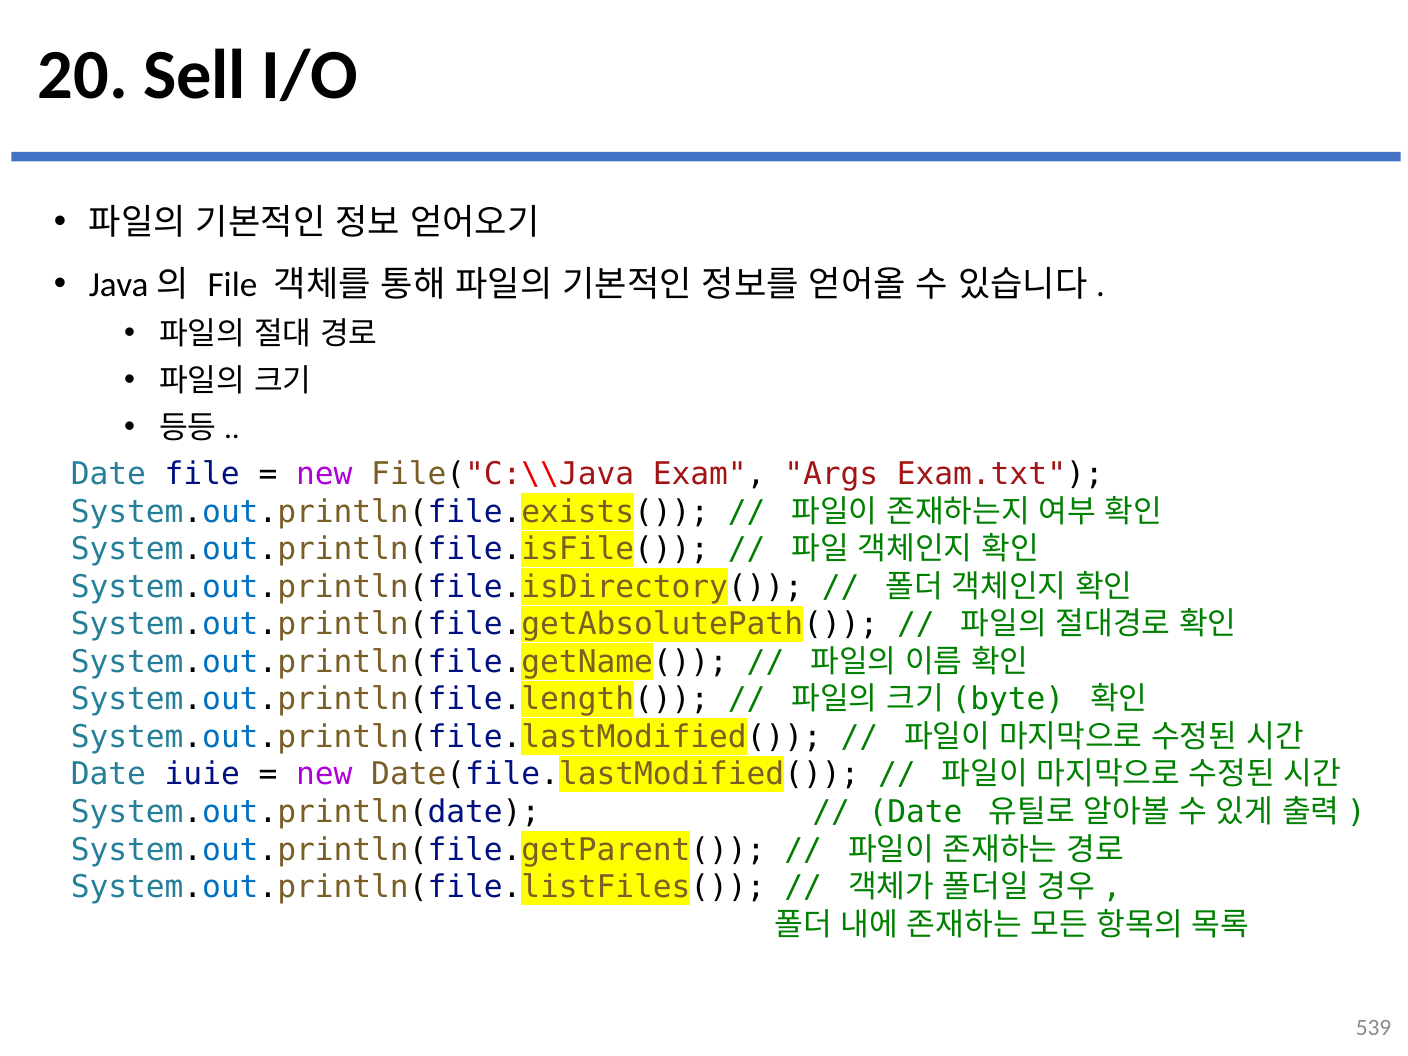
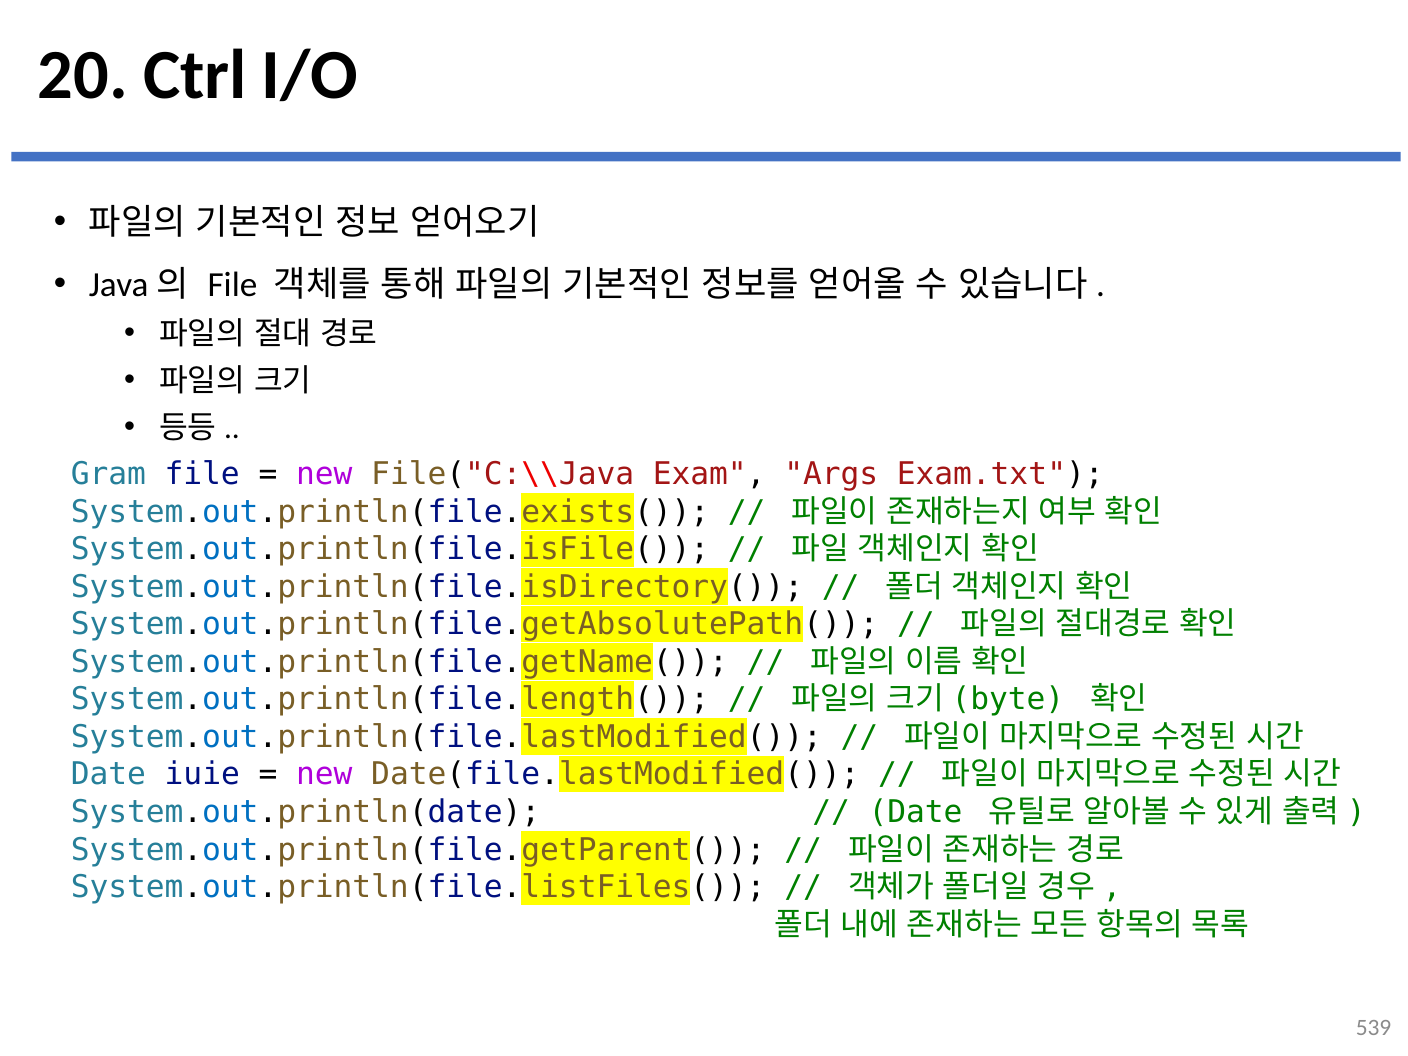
Sell: Sell -> Ctrl (195, 75)
Date: Date -> Gram (108, 474)
